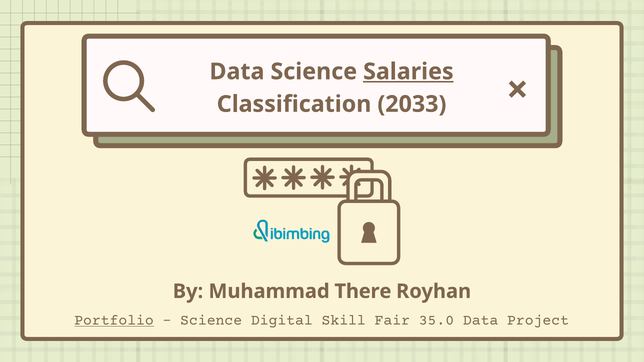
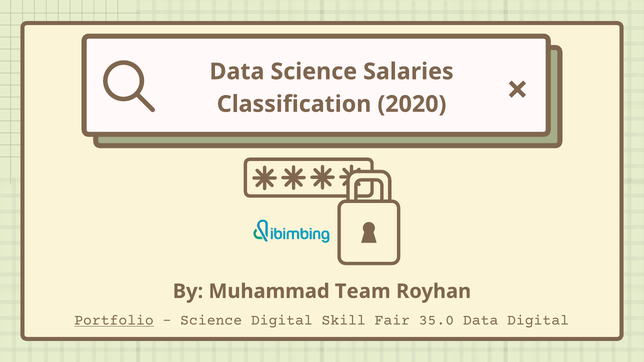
Salaries underline: present -> none (408, 72)
2033: 2033 -> 2020 (412, 104)
There: There -> Team (363, 292)
Data Project: Project -> Digital (538, 320)
